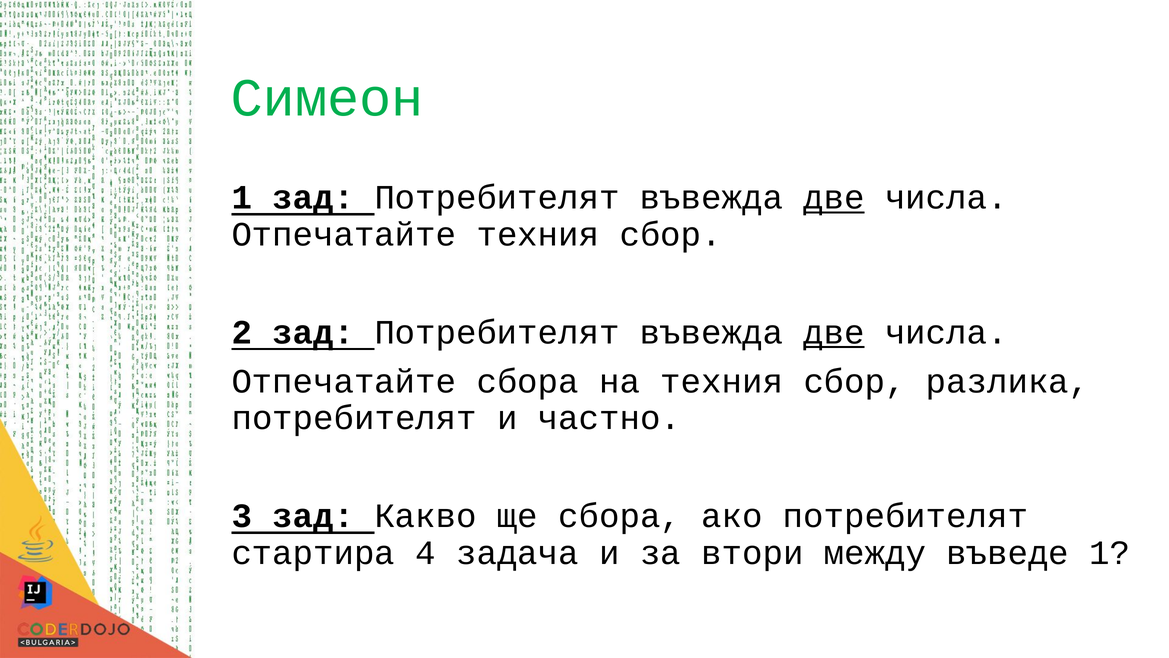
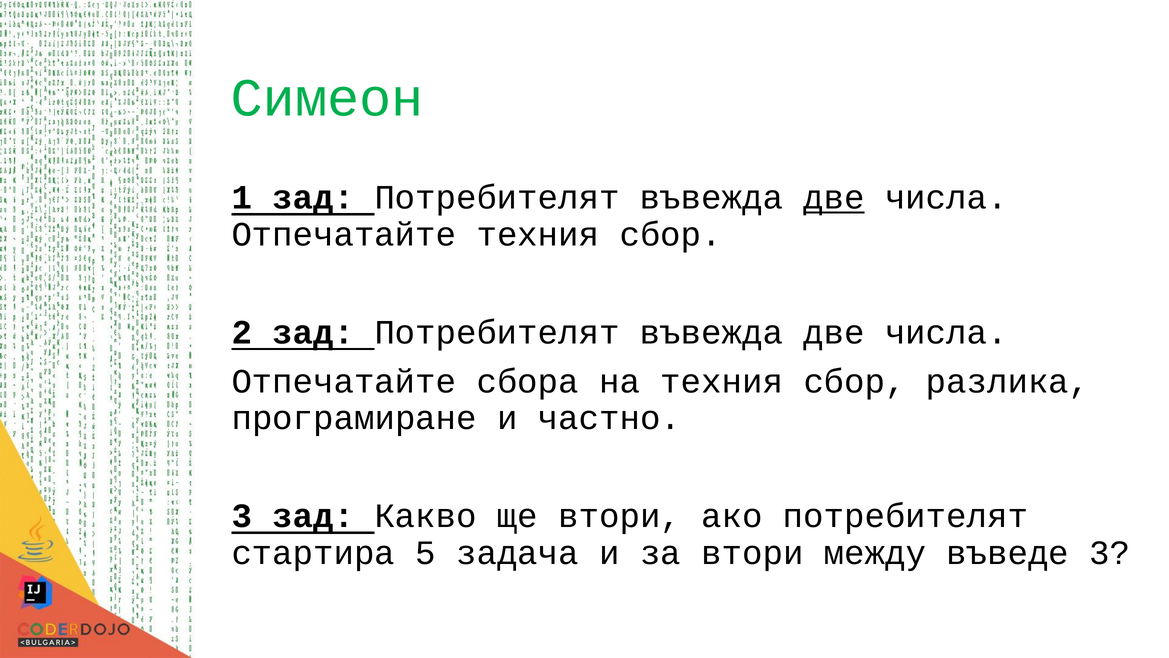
две underline: present -> none (834, 332)
потребителят: потребителят -> програмиране (354, 418)
ще сбора: сбора -> втори (620, 516)
4: 4 -> 5 (426, 553)
въведе 1: 1 -> 3 (1110, 553)
